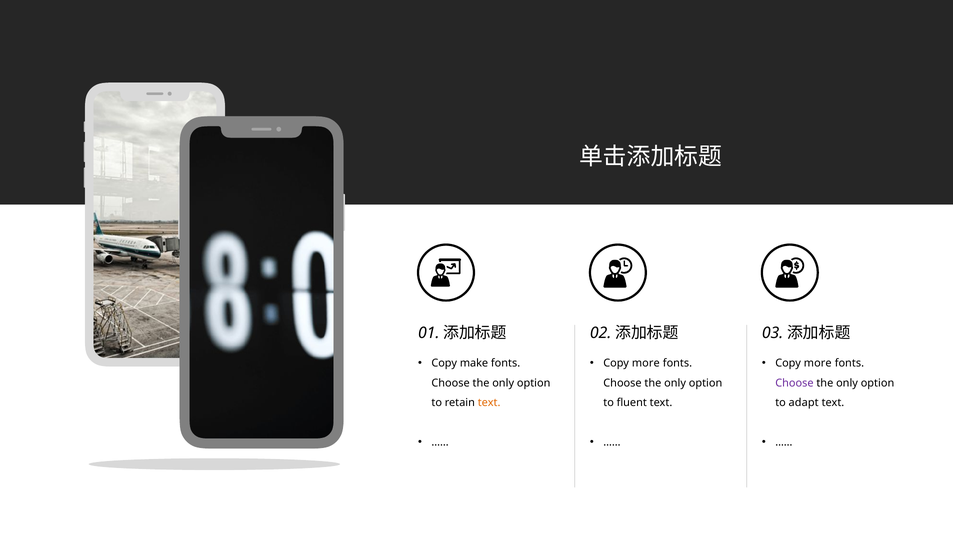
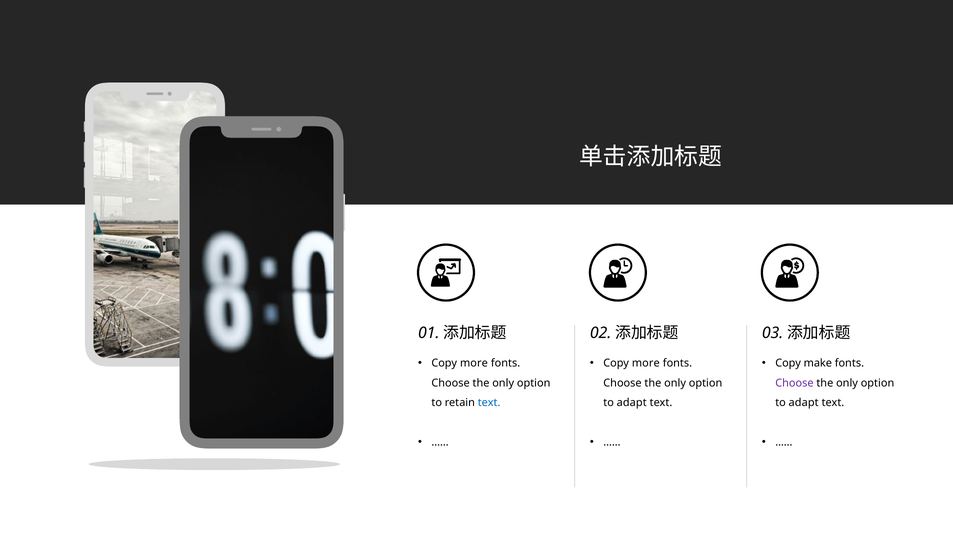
make: make -> more (474, 363)
more: more -> make (818, 363)
text colour: orange -> blue (489, 403)
fluent: fluent -> adapt (632, 403)
